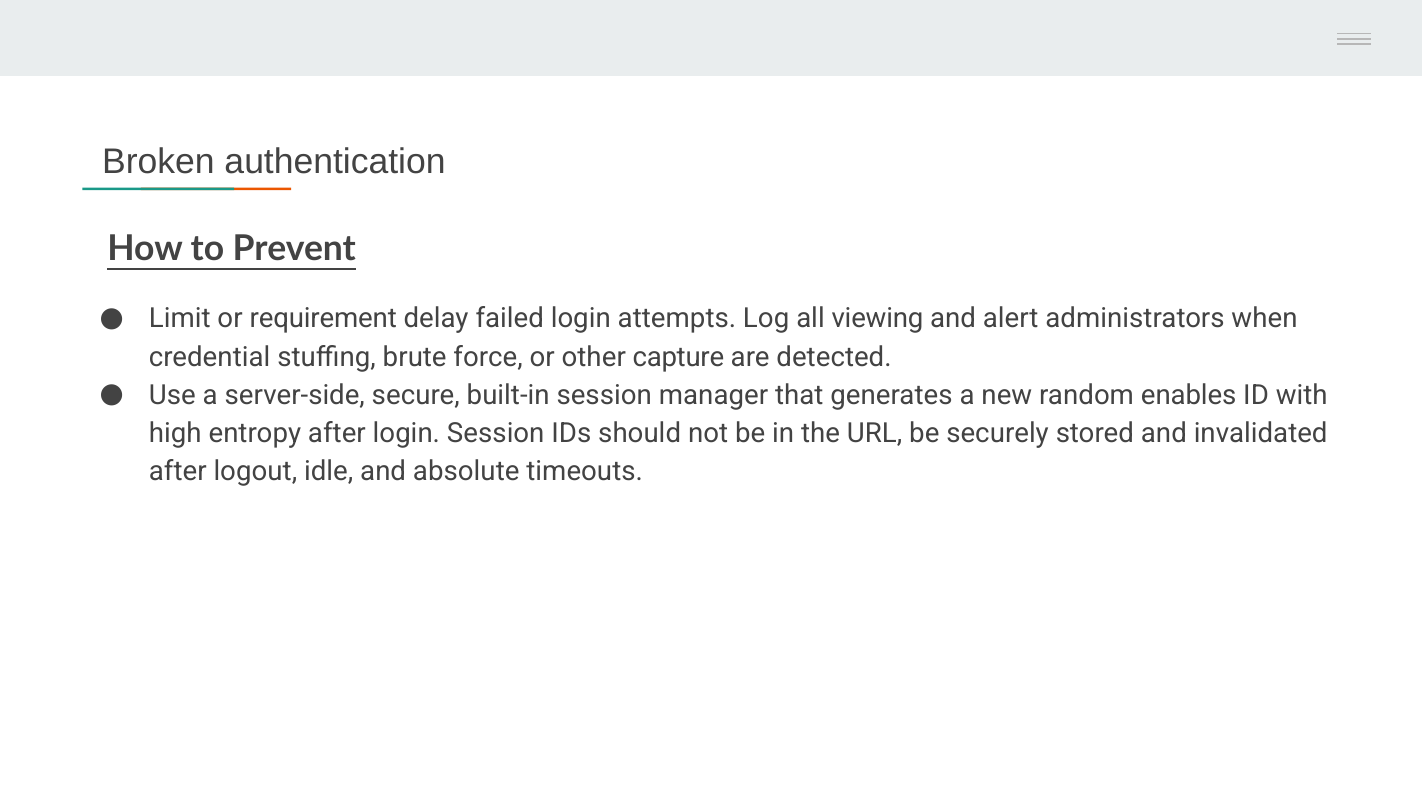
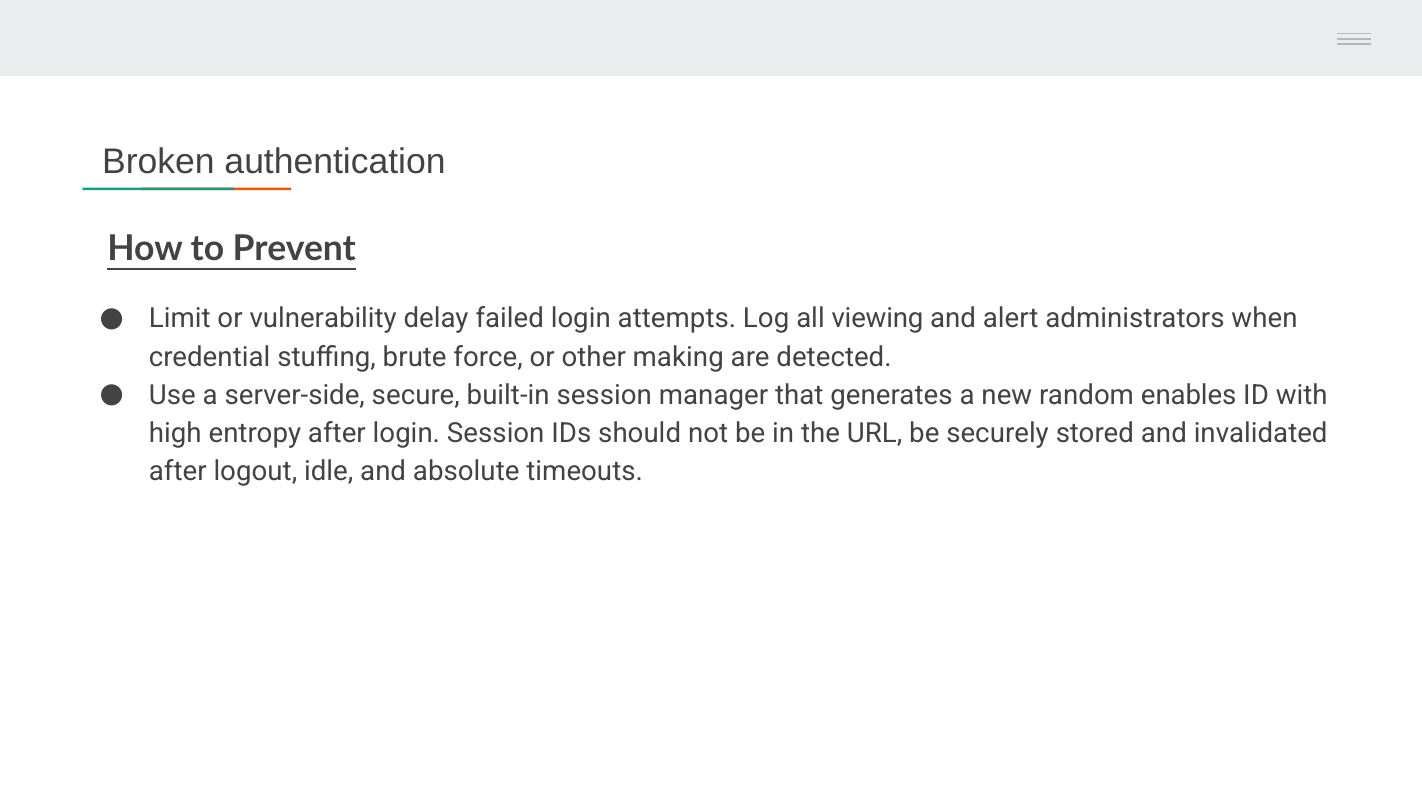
requirement: requirement -> vulnerability (323, 319)
capture: capture -> making (678, 357)
